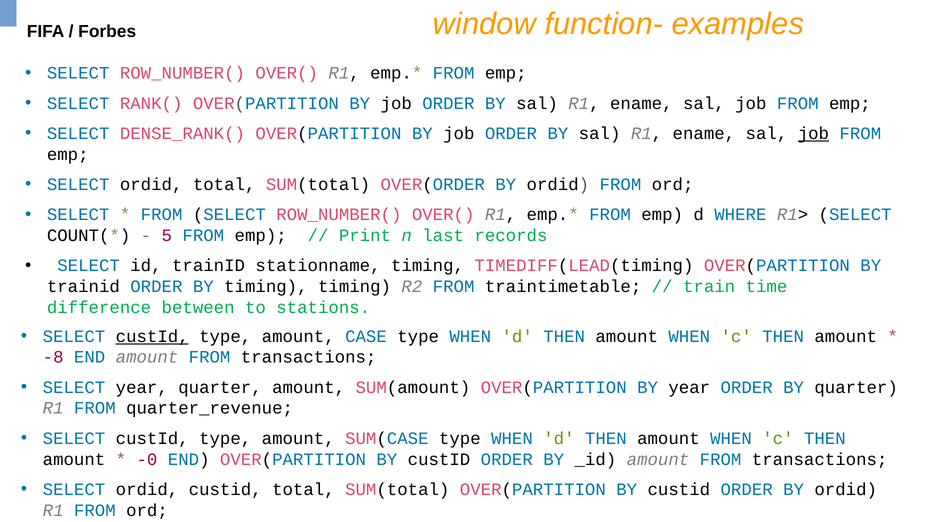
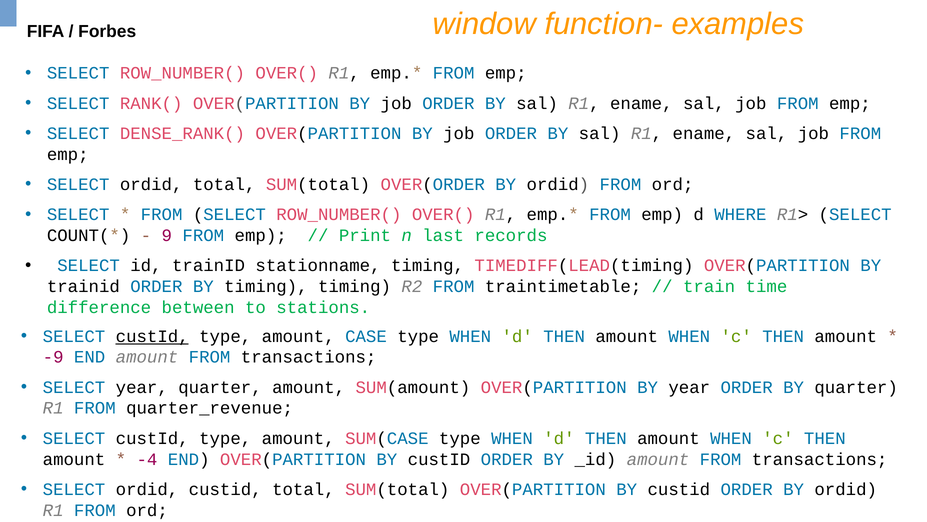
job underline: present -> none (813, 133)
5: 5 -> 9 (167, 235)
-8: -8 -> -9 (53, 357)
-0: -0 -> -4 (147, 459)
